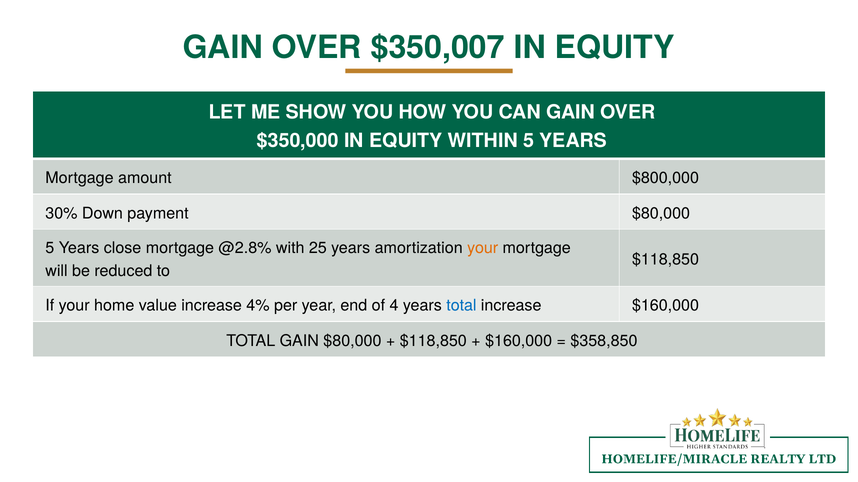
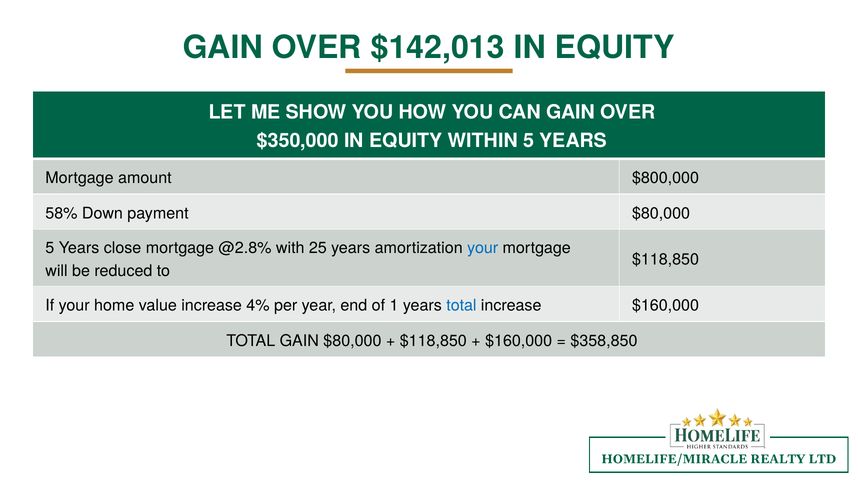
$350,007: $350,007 -> $142,013 (438, 48)
30%: 30% -> 58% (61, 214)
your colour: orange -> blue (483, 248)
4: 4 -> 1 (394, 306)
